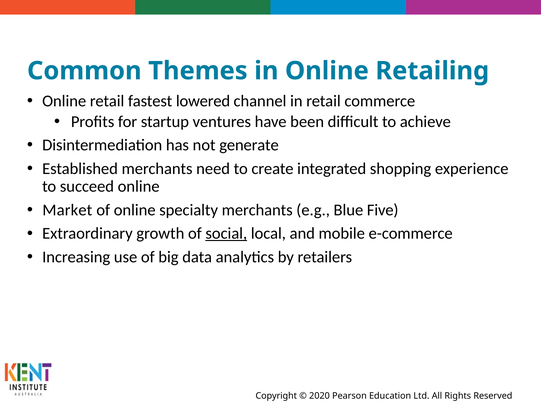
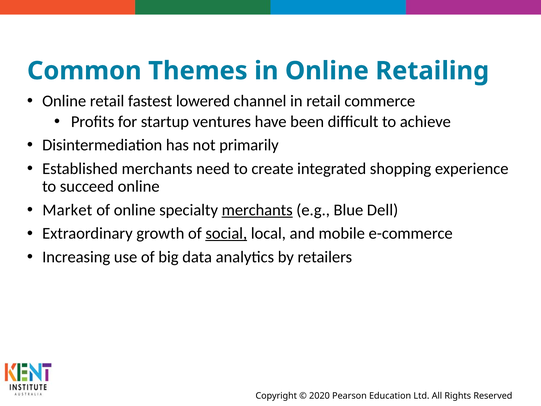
generate: generate -> primarily (249, 145)
merchants underline: none -> present (257, 210)
Five: Five -> Dell (383, 210)
